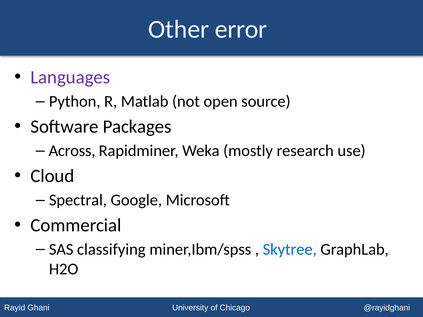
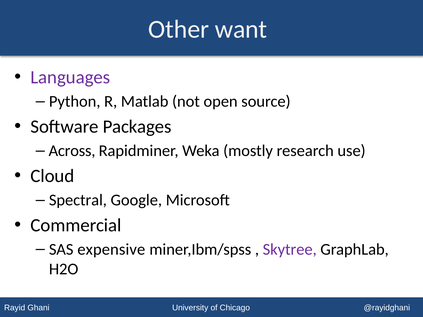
error: error -> want (241, 29)
classifying: classifying -> expensive (111, 250)
Skytree colour: blue -> purple (290, 250)
